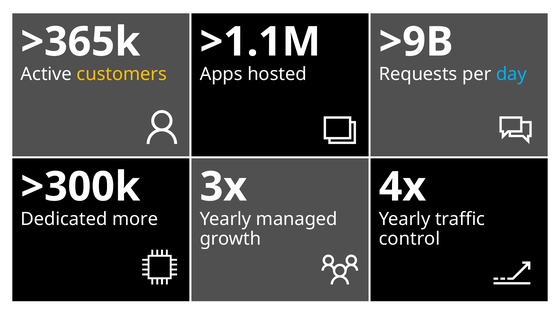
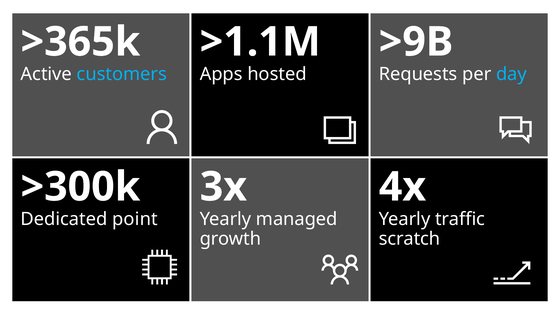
customers colour: yellow -> light blue (122, 74)
more: more -> point (135, 219)
control: control -> scratch (410, 239)
